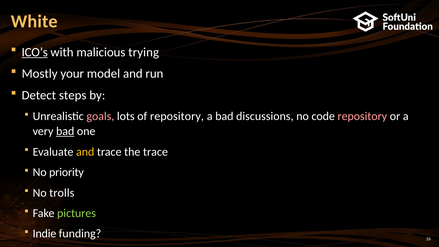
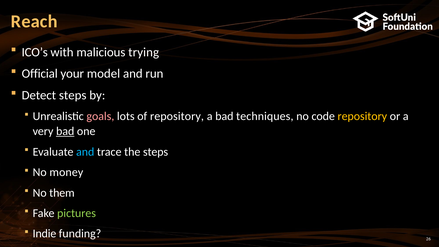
White: White -> Reach (34, 21)
ICO’s underline: present -> none (35, 52)
Mostly: Mostly -> Official (40, 74)
discussions: discussions -> techniques (265, 116)
repository colour: pink -> yellow (362, 116)
and colour: yellow -> light blue (85, 152)
the trace: trace -> steps (156, 152)
priority: priority -> money (66, 172)
trolls: trolls -> them (62, 193)
